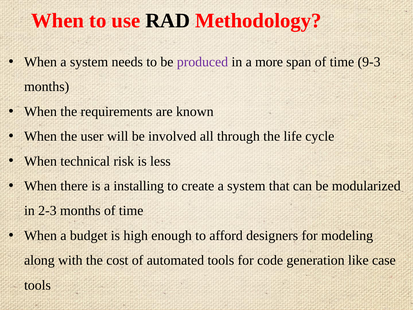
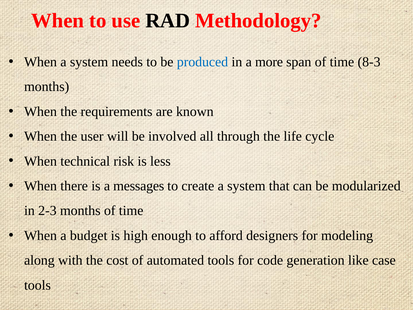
produced colour: purple -> blue (202, 62)
9-3: 9-3 -> 8-3 (369, 62)
installing: installing -> messages (139, 186)
